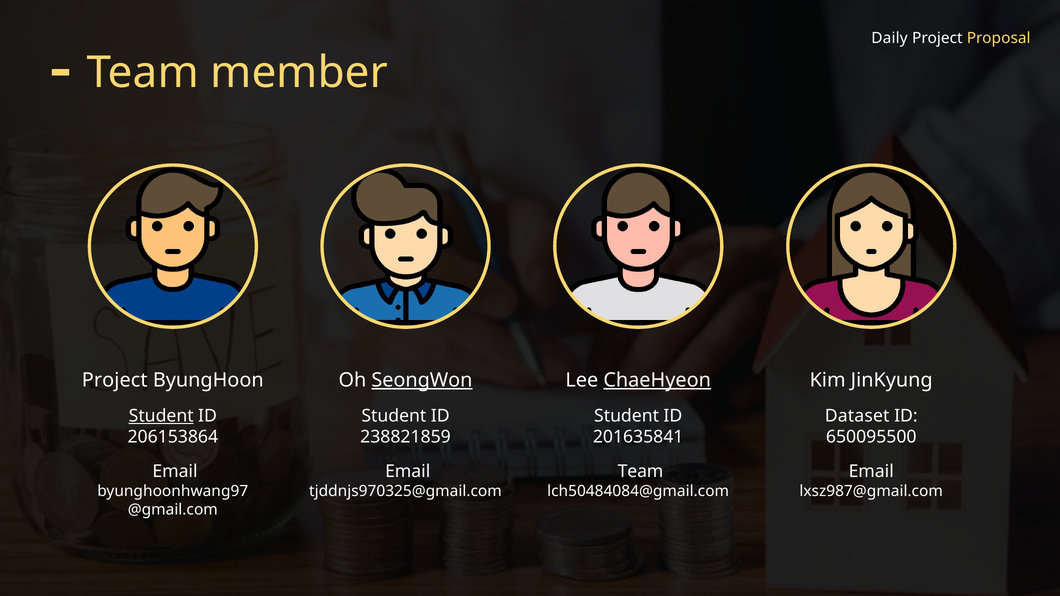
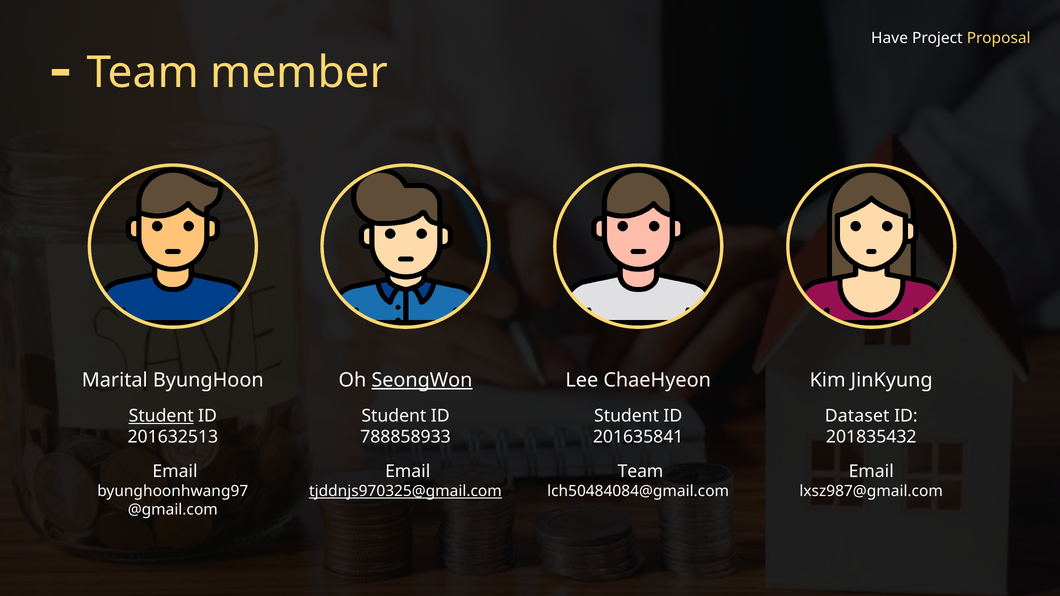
Daily: Daily -> Have (890, 38)
Project: Project -> Marital (115, 380)
ChaeHyeon underline: present -> none (657, 380)
206153864: 206153864 -> 201632513 (173, 437)
238821859: 238821859 -> 788858933 (406, 437)
650095500: 650095500 -> 201835432 (871, 437)
tjddnjs970325@gmail.com underline: none -> present (405, 491)
